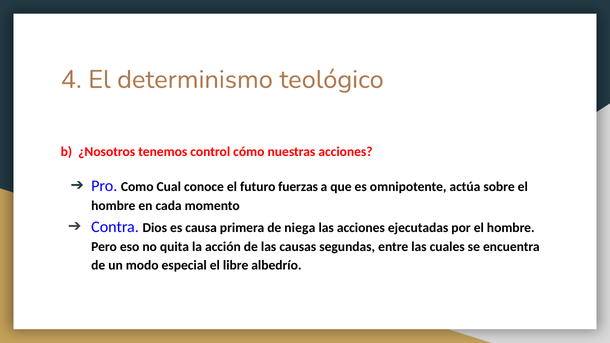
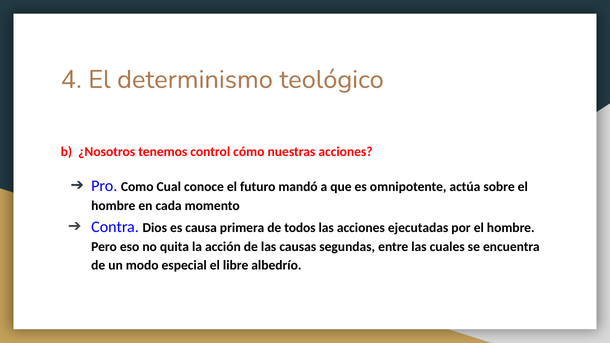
fuerzas: fuerzas -> mandó (298, 187)
niega: niega -> todos (300, 228)
